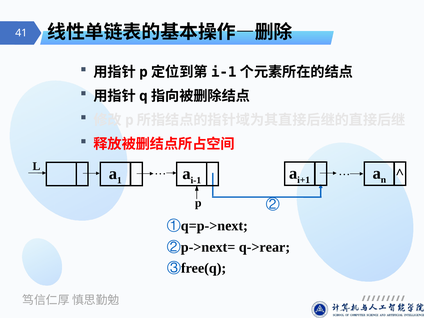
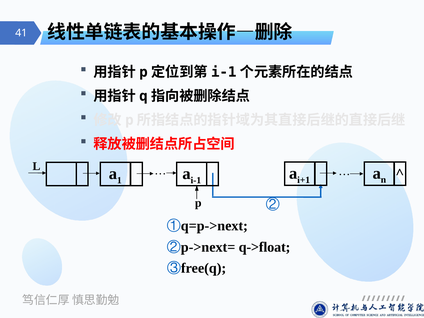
q->rear: q->rear -> q->float (265, 247)
